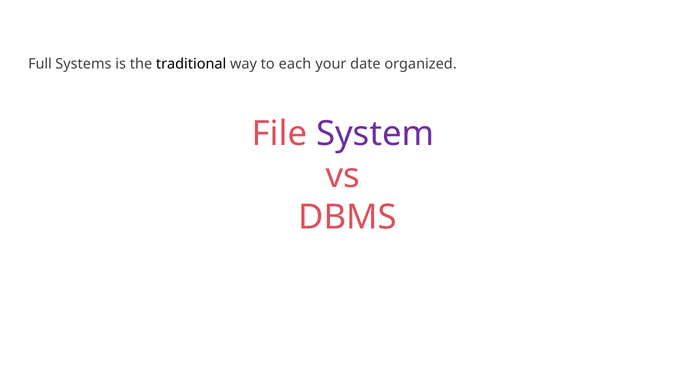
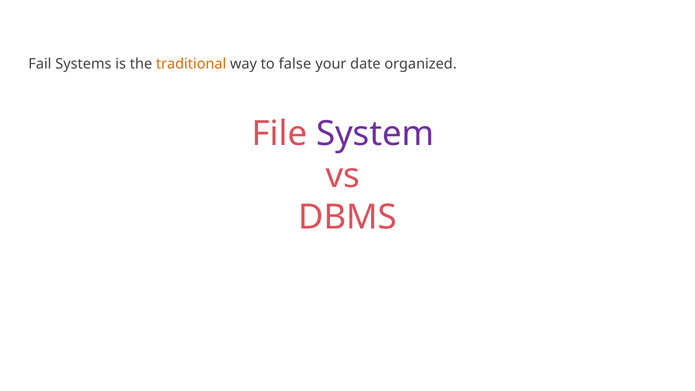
Full: Full -> Fail (40, 64)
traditional colour: black -> orange (191, 64)
each: each -> false (295, 64)
